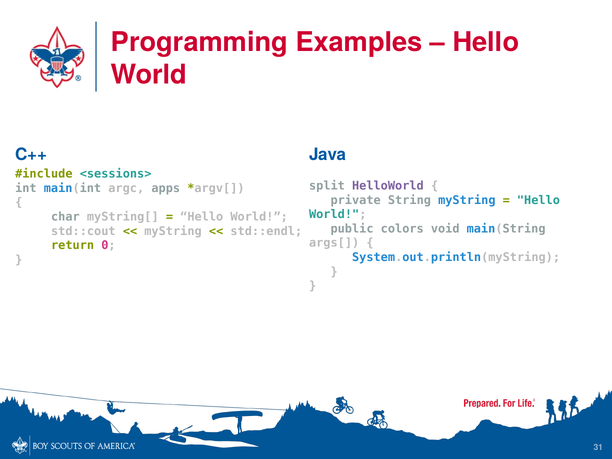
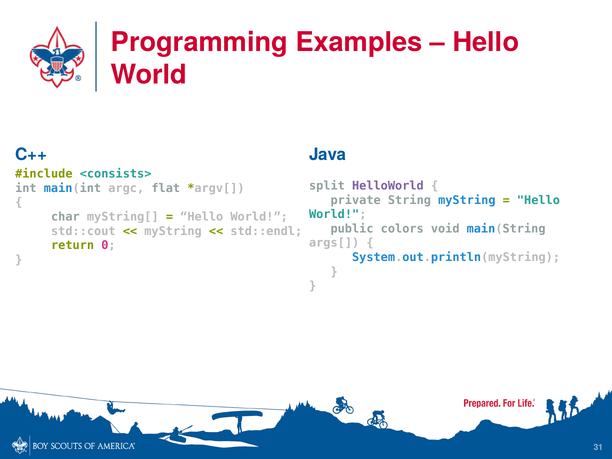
<sessions>: <sessions> -> <consists> (116, 174)
apps: apps -> flat (166, 188)
